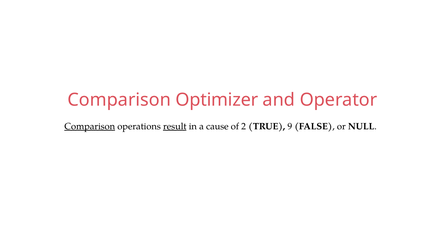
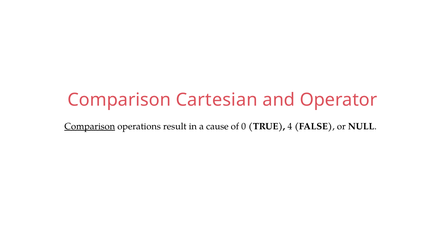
Optimizer: Optimizer -> Cartesian (217, 100)
result underline: present -> none (175, 127)
2: 2 -> 0 (244, 127)
9: 9 -> 4 (290, 127)
